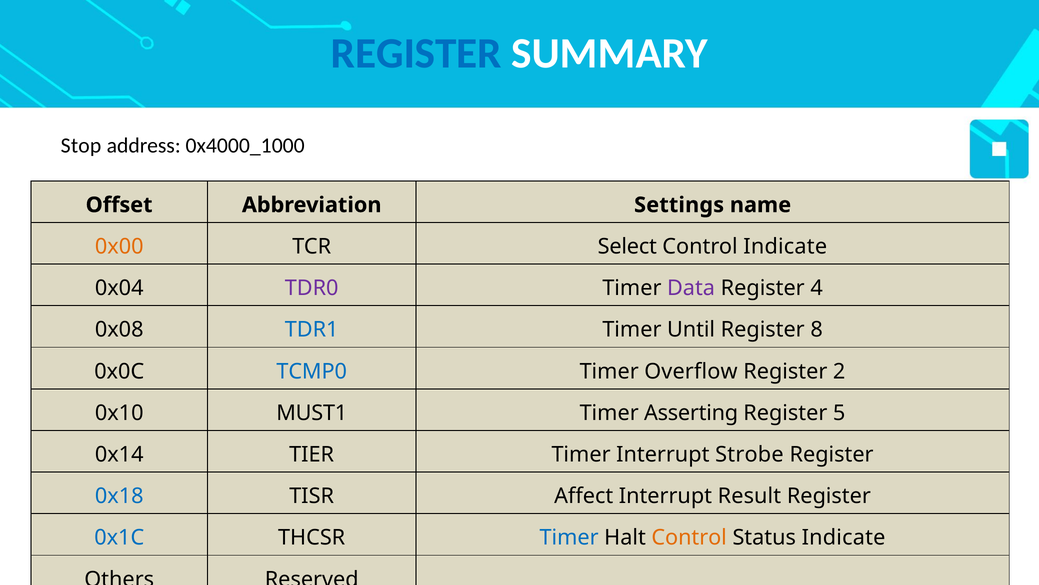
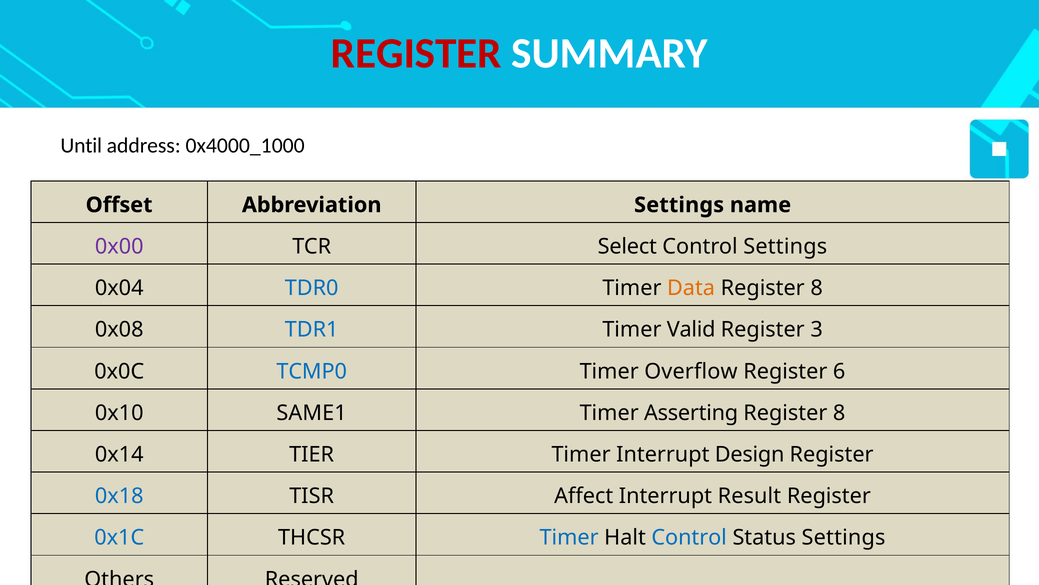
REGISTER colour: blue -> red (416, 53)
Stop: Stop -> Until (81, 145)
0x00 colour: orange -> purple (119, 246)
Control Indicate: Indicate -> Settings (785, 246)
TDR0 colour: purple -> blue (312, 288)
Data colour: purple -> orange (691, 288)
4: 4 -> 8 (817, 288)
Until: Until -> Valid (691, 330)
8: 8 -> 3 (817, 330)
2: 2 -> 6 (839, 371)
MUST1: MUST1 -> SAME1 (312, 413)
5: 5 -> 8 (839, 413)
Strobe: Strobe -> Design (750, 454)
Control colour: orange -> blue (689, 537)
Status Indicate: Indicate -> Settings (844, 537)
